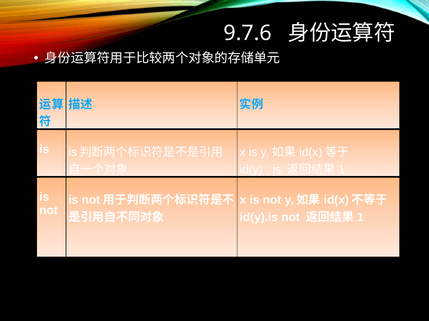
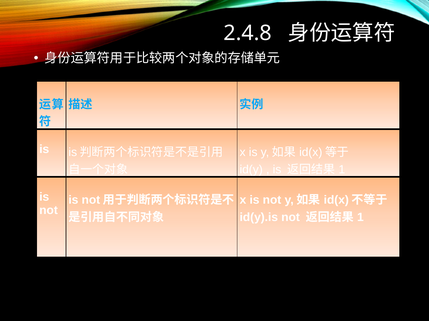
9.7.6: 9.7.6 -> 2.4.8 (248, 33)
